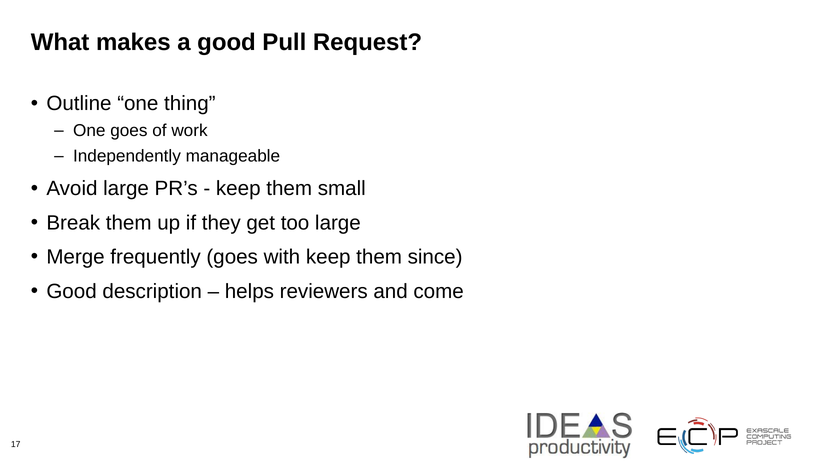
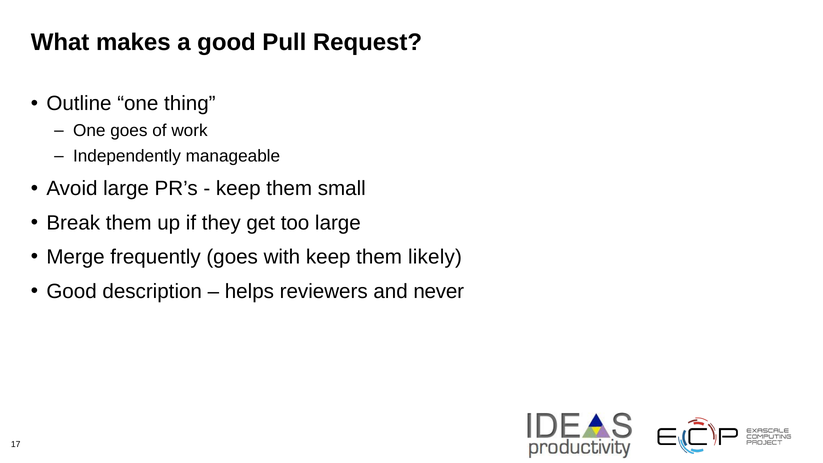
since: since -> likely (435, 257)
come: come -> never (439, 291)
